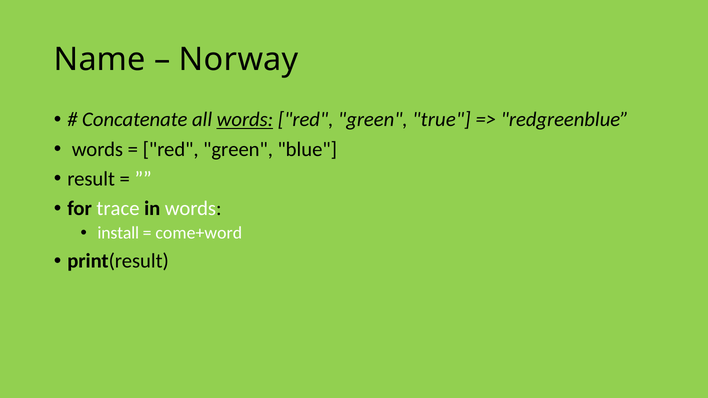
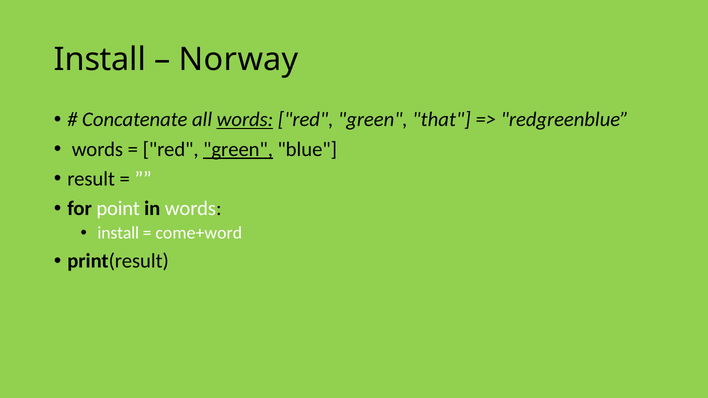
Name: Name -> Install (100, 59)
true: true -> that (442, 120)
green underline: none -> present (238, 149)
trace: trace -> point (118, 209)
